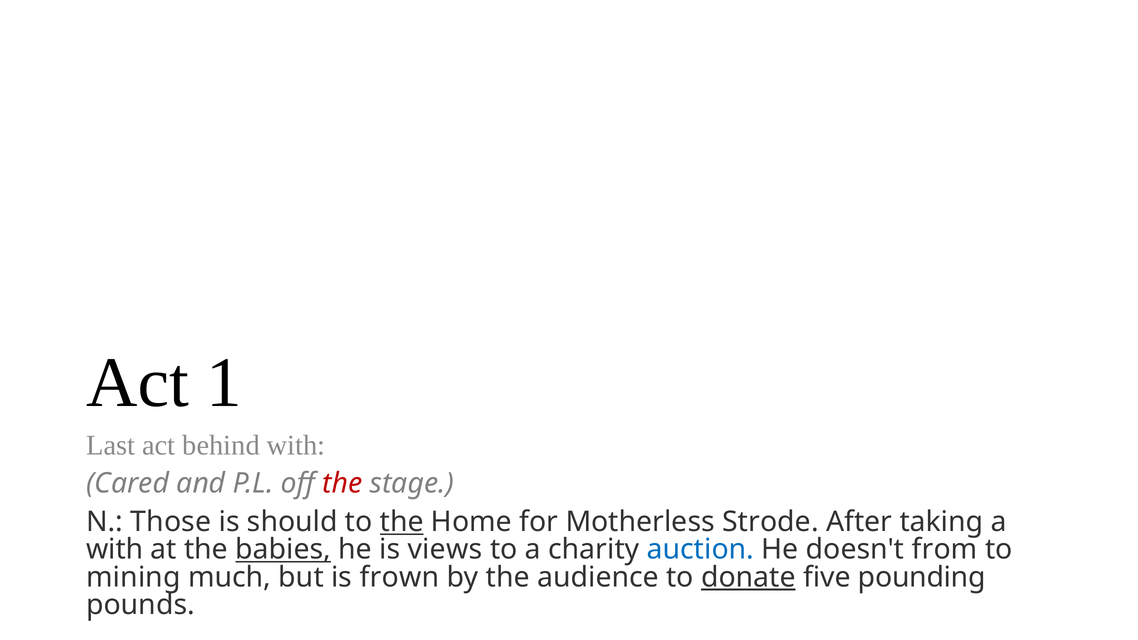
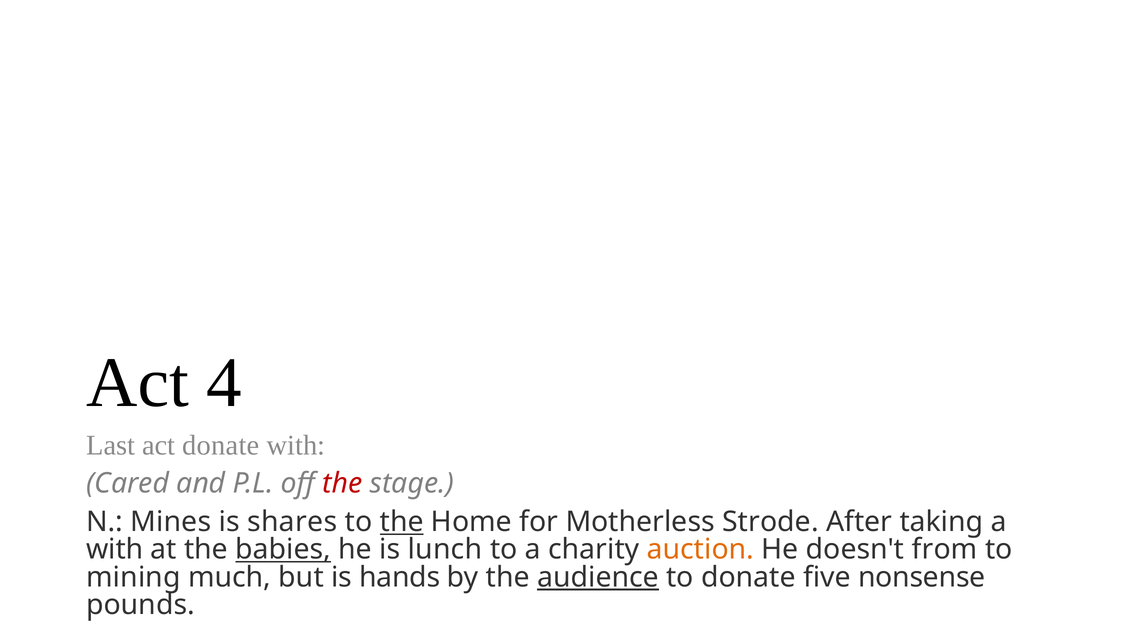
1: 1 -> 4 (224, 383)
act behind: behind -> donate (221, 445)
Those: Those -> Mines (171, 522)
should: should -> shares (292, 522)
views: views -> lunch (445, 550)
auction colour: blue -> orange (700, 550)
frown: frown -> hands (400, 577)
audience underline: none -> present (598, 577)
donate underline: present -> none (748, 577)
pounding: pounding -> nonsense (922, 577)
